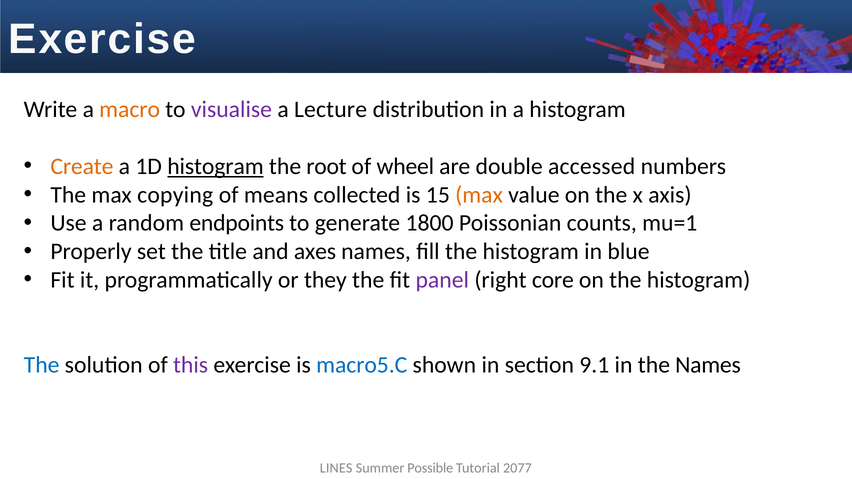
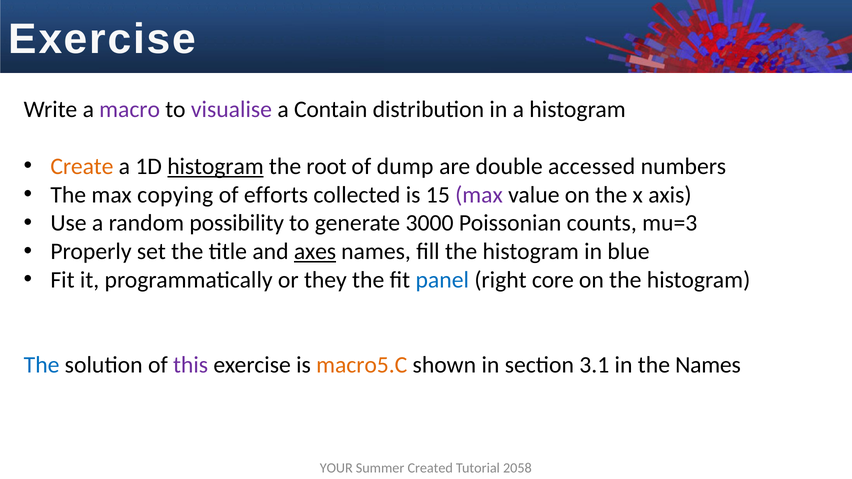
macro colour: orange -> purple (130, 110)
Lecture: Lecture -> Contain (331, 110)
wheel: wheel -> dump (405, 166)
means: means -> efforts (276, 195)
max colour: orange -> purple (479, 195)
endpoints: endpoints -> possibility (237, 223)
1800: 1800 -> 3000 (430, 223)
mu=1: mu=1 -> mu=3 (670, 223)
axes underline: none -> present (315, 252)
panel colour: purple -> blue (442, 280)
macro5.C colour: blue -> orange (362, 365)
9.1: 9.1 -> 3.1 (594, 365)
LINES: LINES -> YOUR (336, 468)
Possible: Possible -> Created (430, 468)
2077: 2077 -> 2058 (517, 468)
